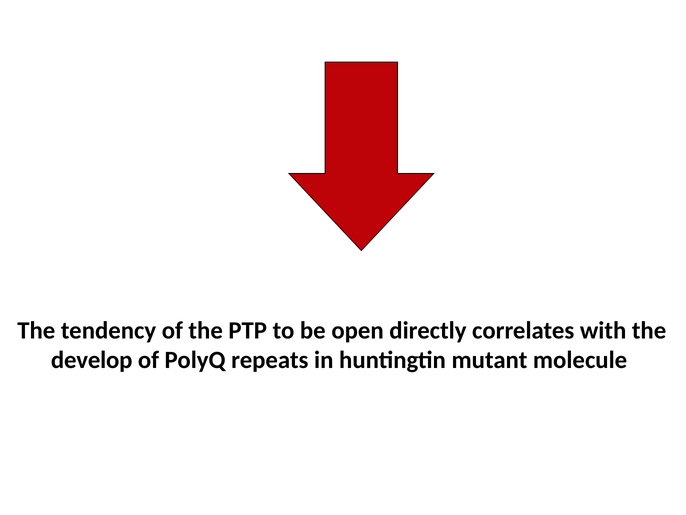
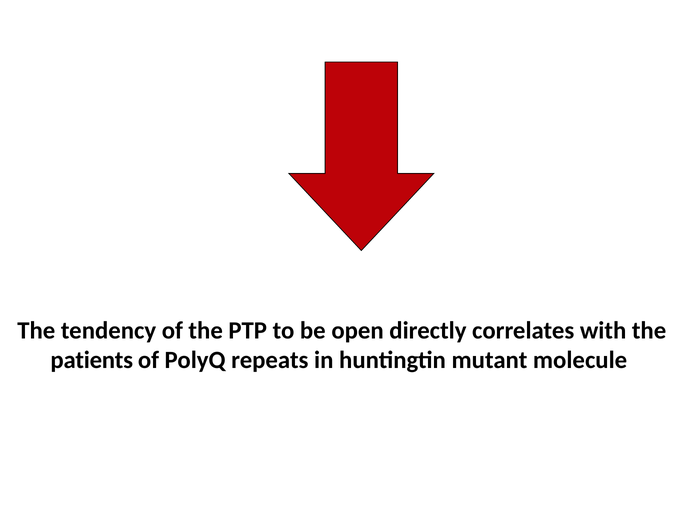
develop: develop -> patients (92, 360)
